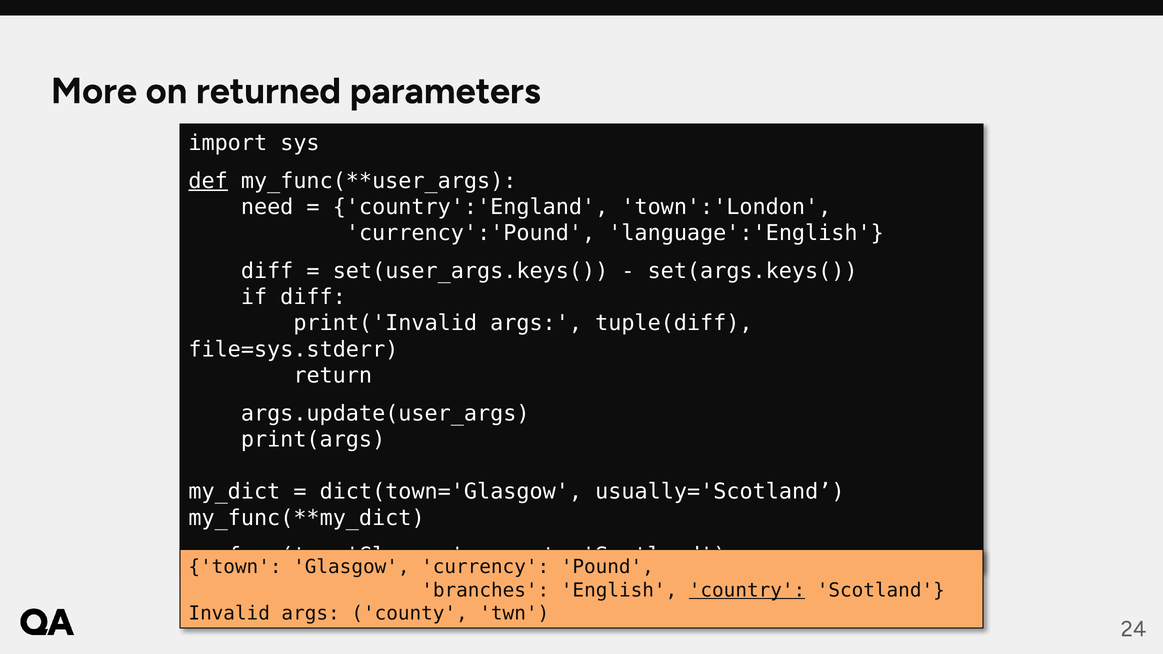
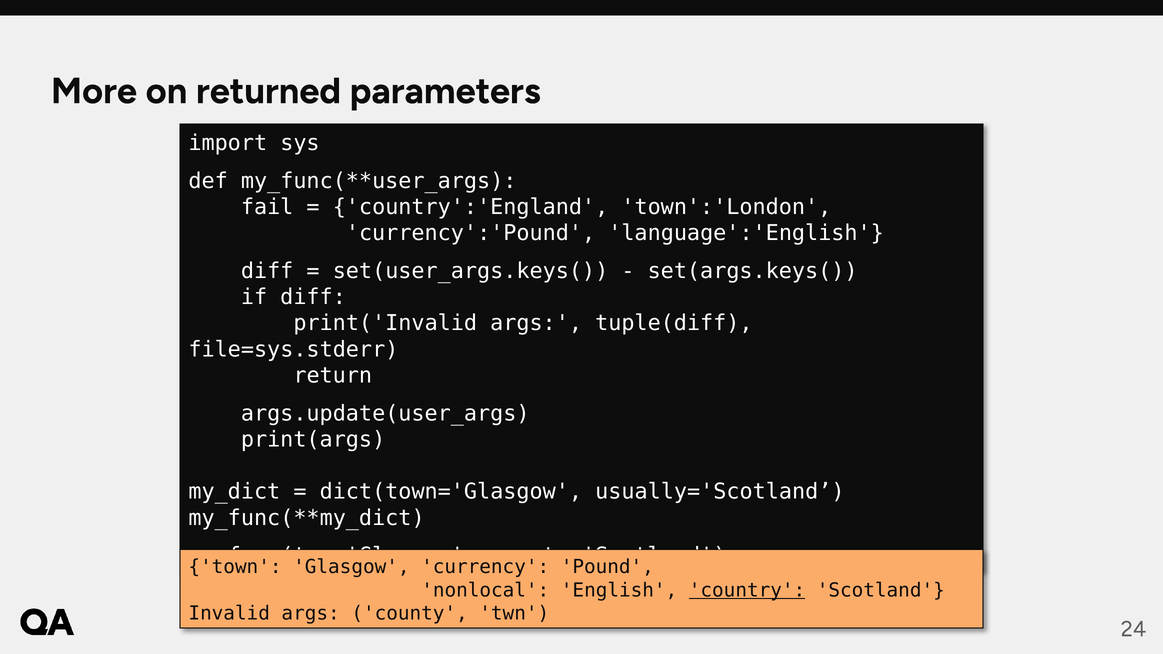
def underline: present -> none (208, 181)
need: need -> fail (267, 207)
branches: branches -> nonlocal (485, 590)
